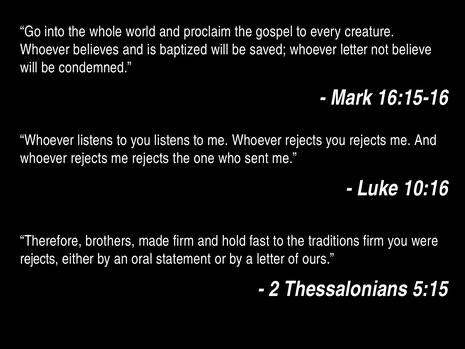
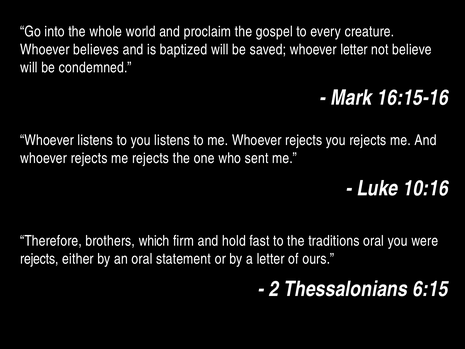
made: made -> which (154, 241)
traditions firm: firm -> oral (374, 241)
5:15: 5:15 -> 6:15 (430, 289)
